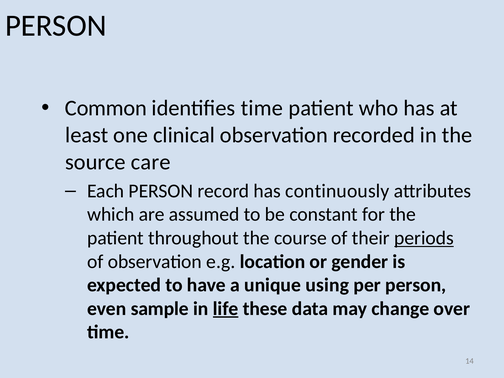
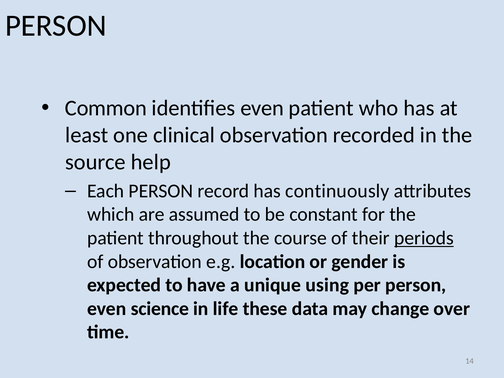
identifies time: time -> even (262, 108)
care: care -> help (151, 162)
sample: sample -> science (160, 309)
life underline: present -> none (226, 309)
